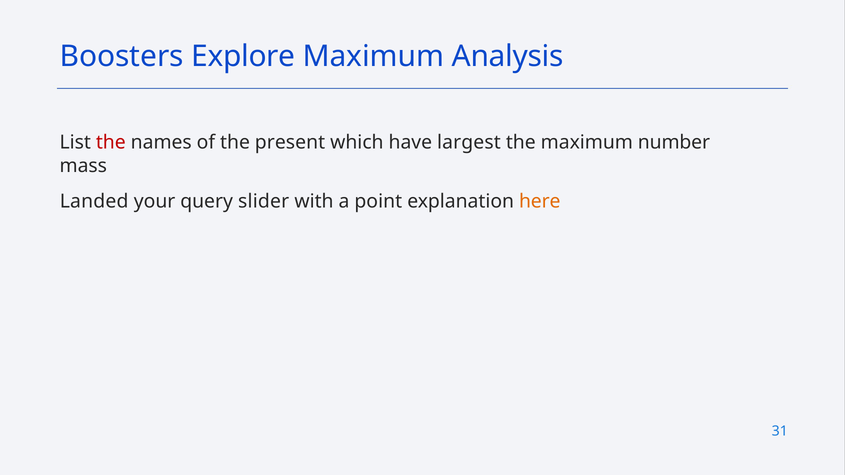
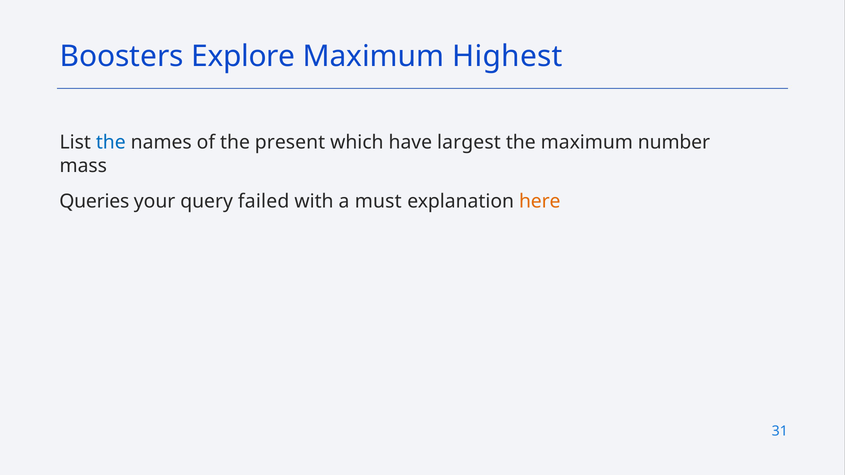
Analysis: Analysis -> Highest (507, 56)
the colour: red -> blue (111, 143)
Landed: Landed -> Queries (94, 201)
slider: slider -> failed (264, 201)
point: point -> must (378, 201)
